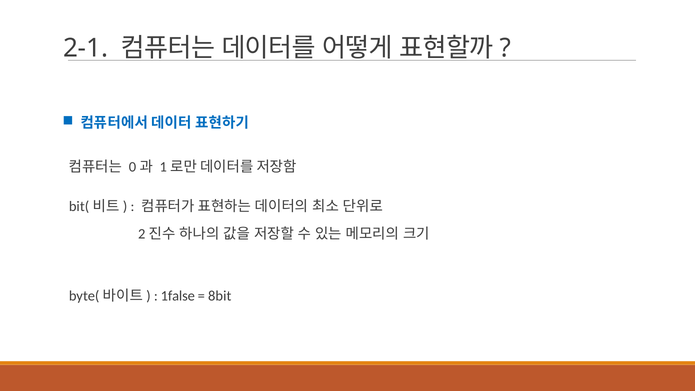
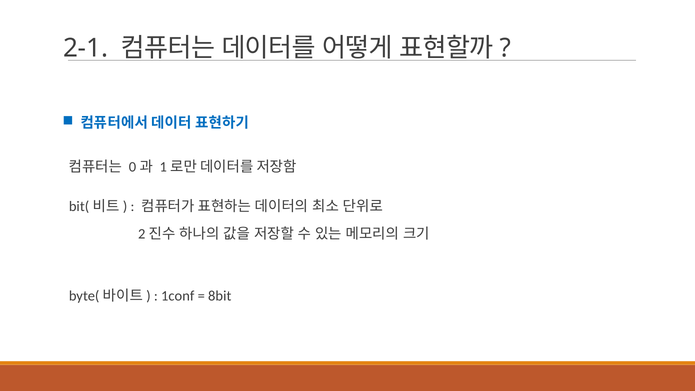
1false: 1false -> 1conf (178, 296)
